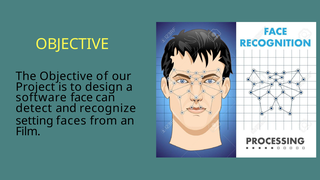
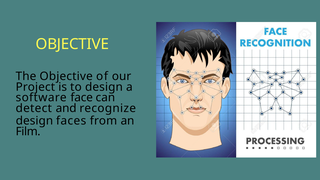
setting: setting -> design (34, 121)
